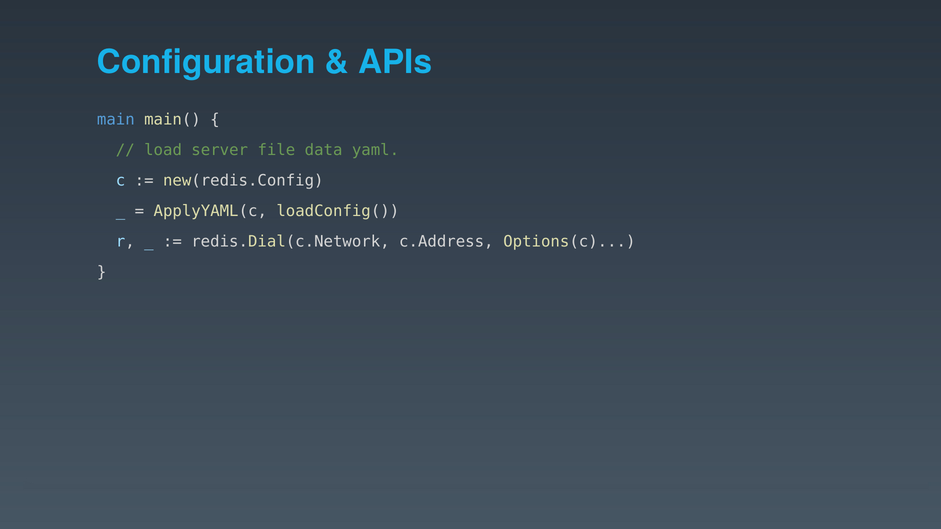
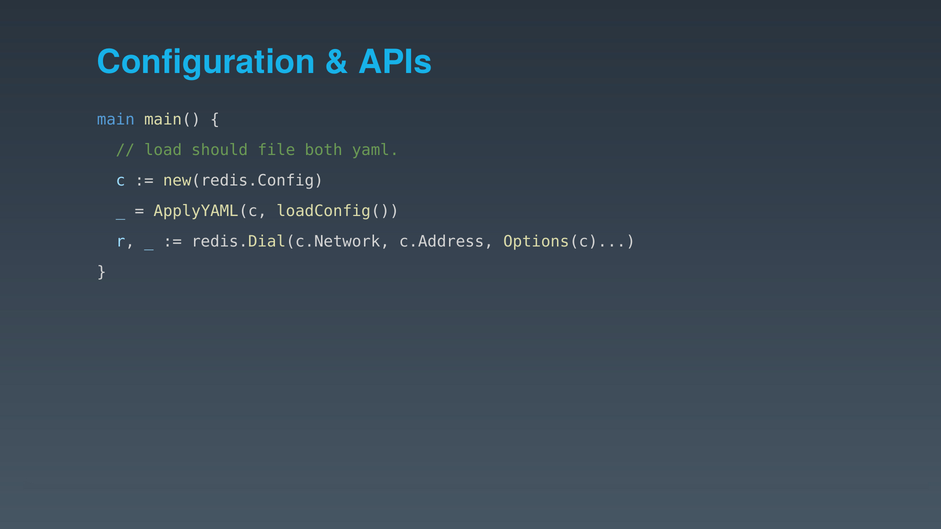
server: server -> should (220, 150)
data: data -> both (324, 150)
